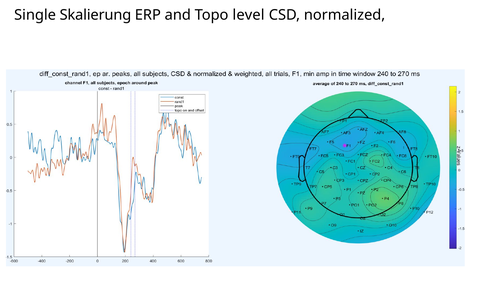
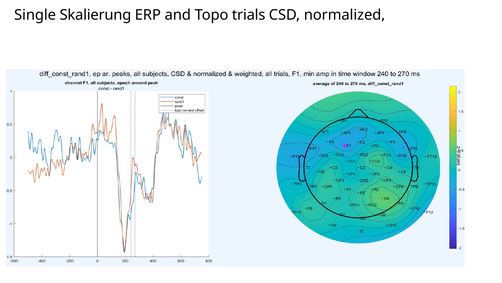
level: level -> trials (249, 15)
